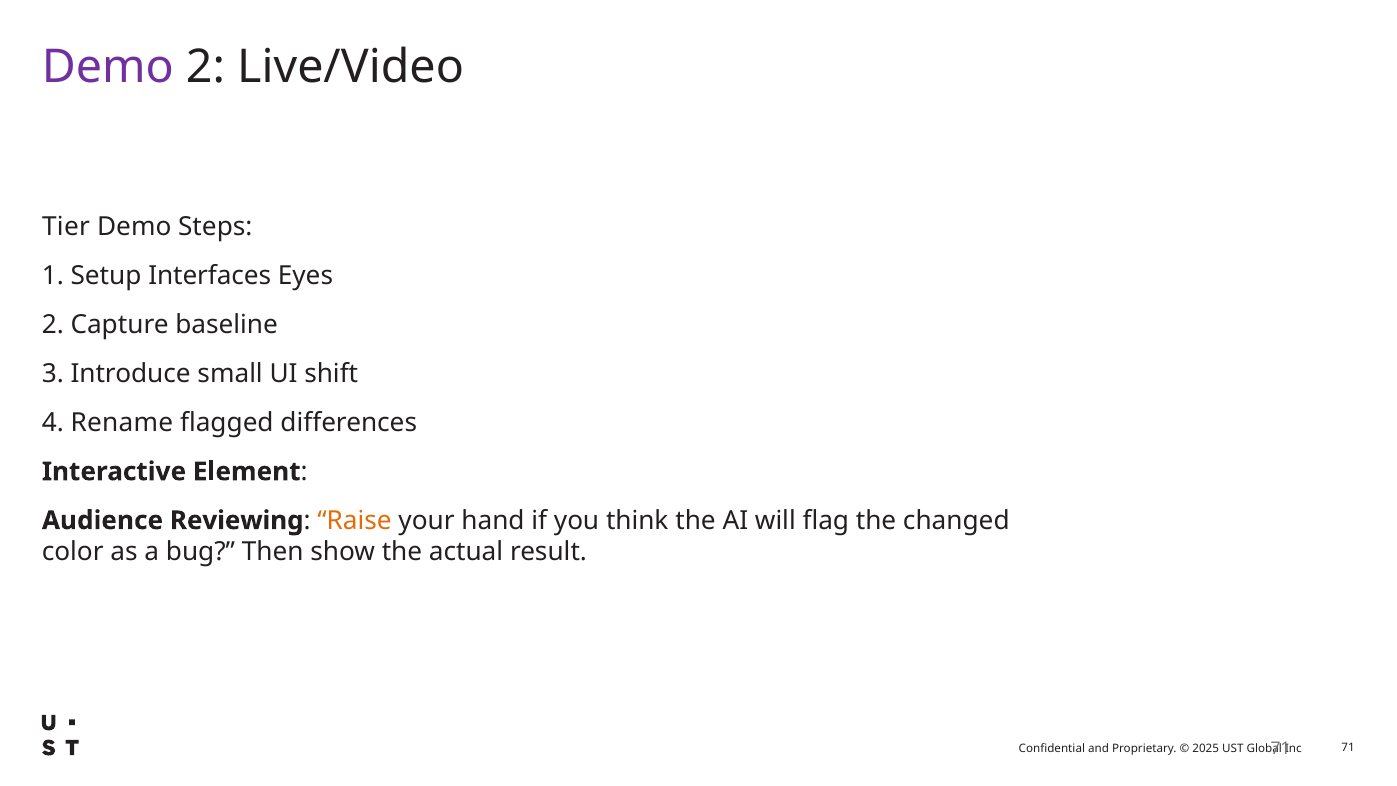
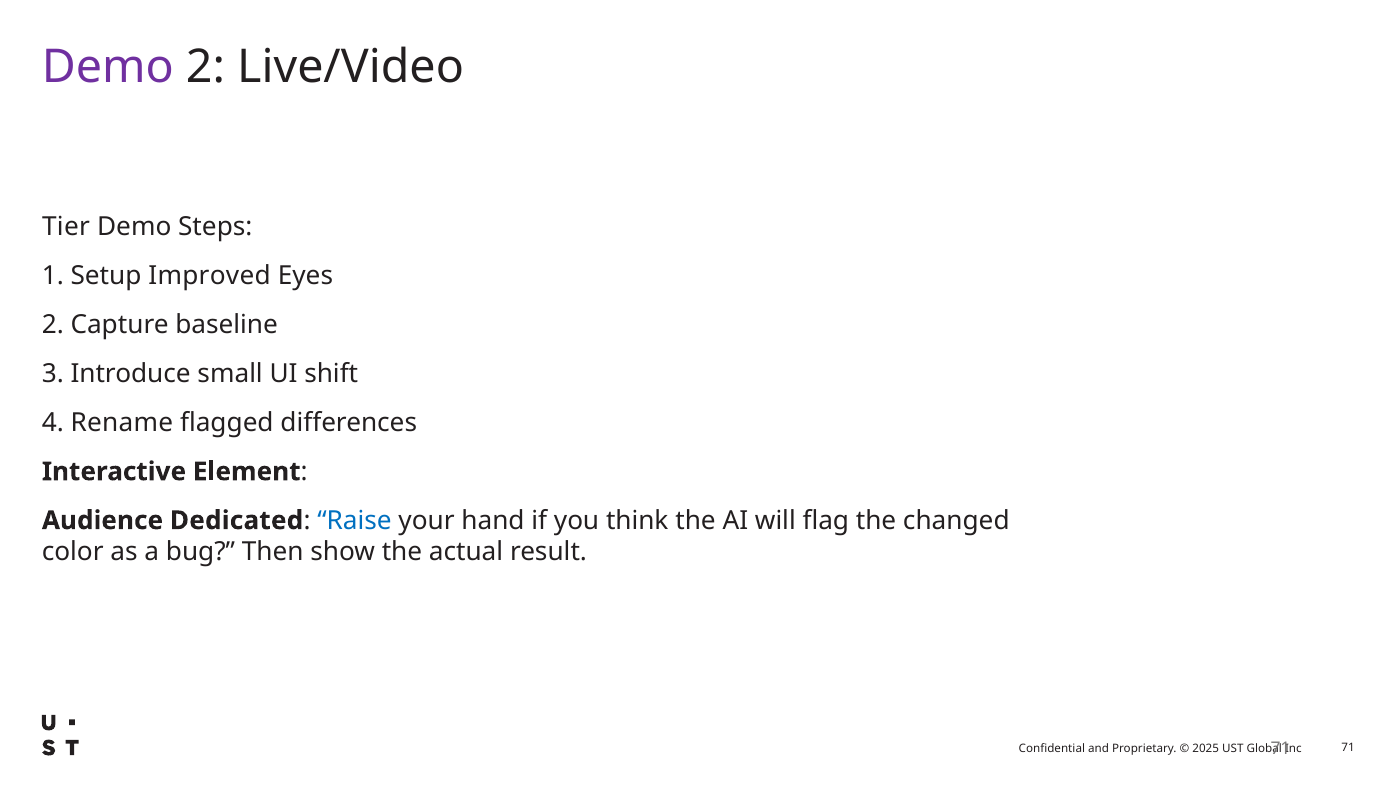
Interfaces: Interfaces -> Improved (210, 276)
Reviewing: Reviewing -> Dedicated (237, 520)
Raise colour: orange -> blue (355, 520)
